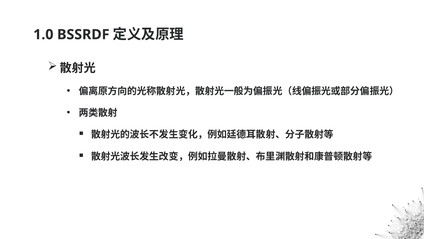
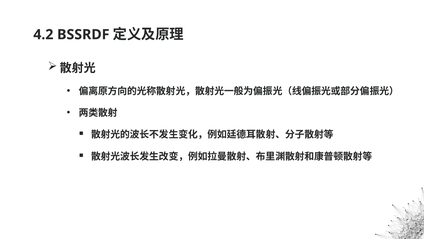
1.0: 1.0 -> 4.2 (43, 34)
